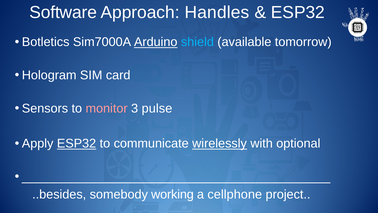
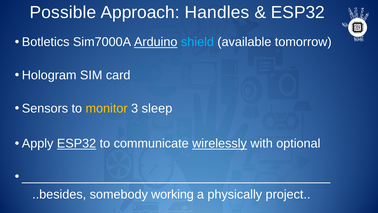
Software: Software -> Possible (63, 12)
monitor colour: pink -> yellow (107, 108)
pulse: pulse -> sleep (157, 108)
cellphone: cellphone -> physically (235, 194)
